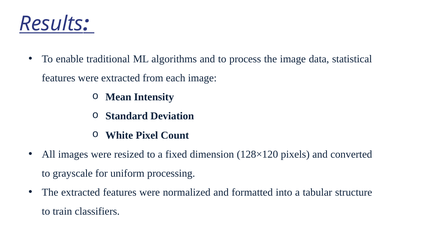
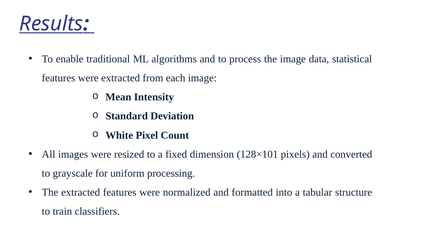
128×120: 128×120 -> 128×101 (257, 155)
